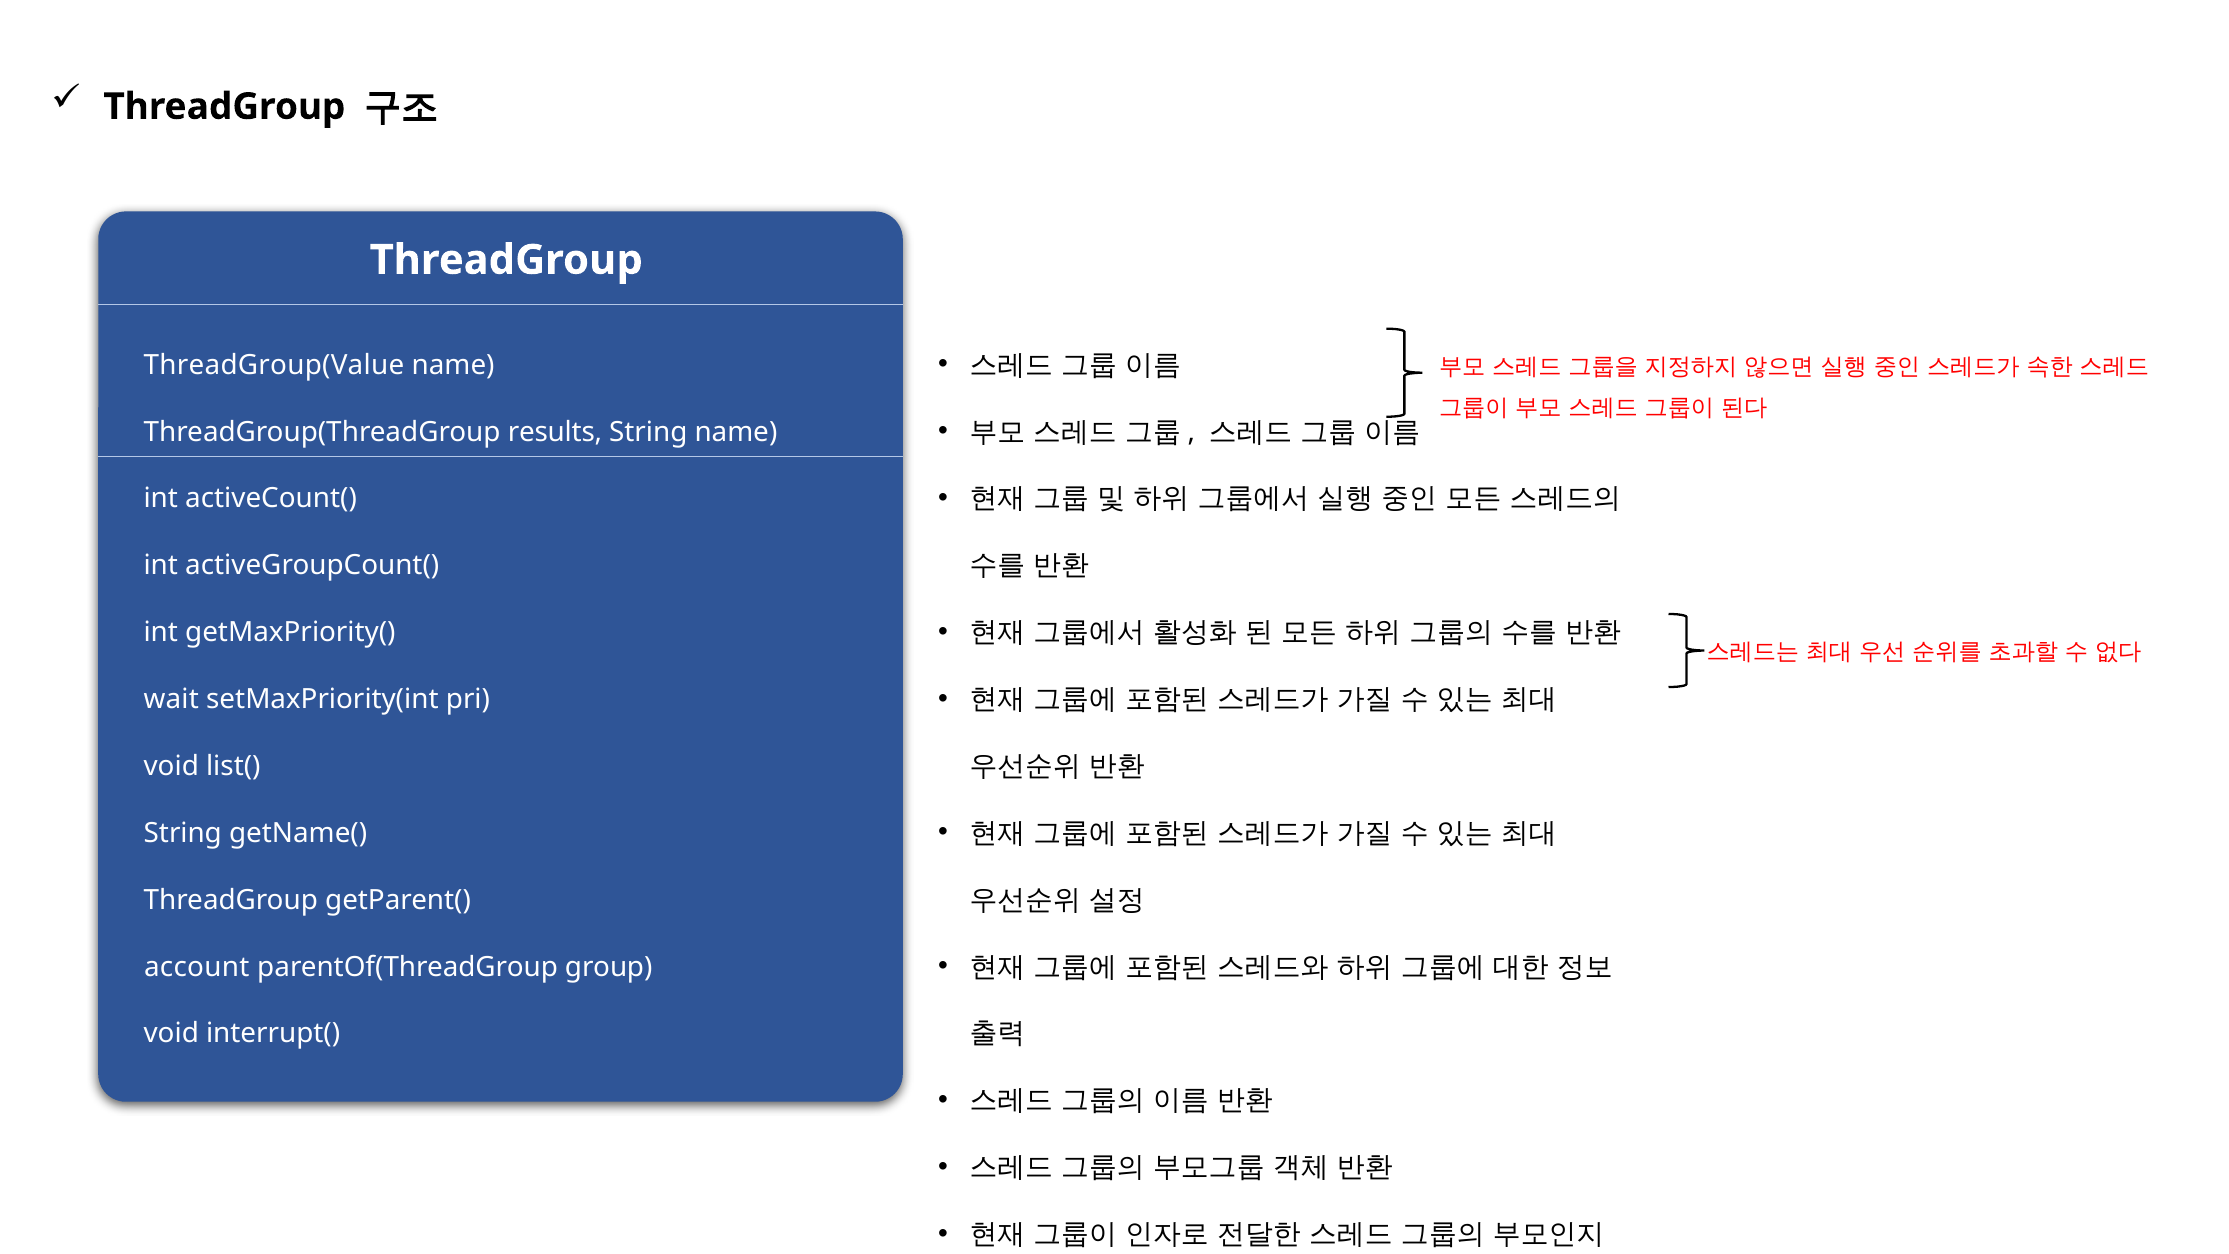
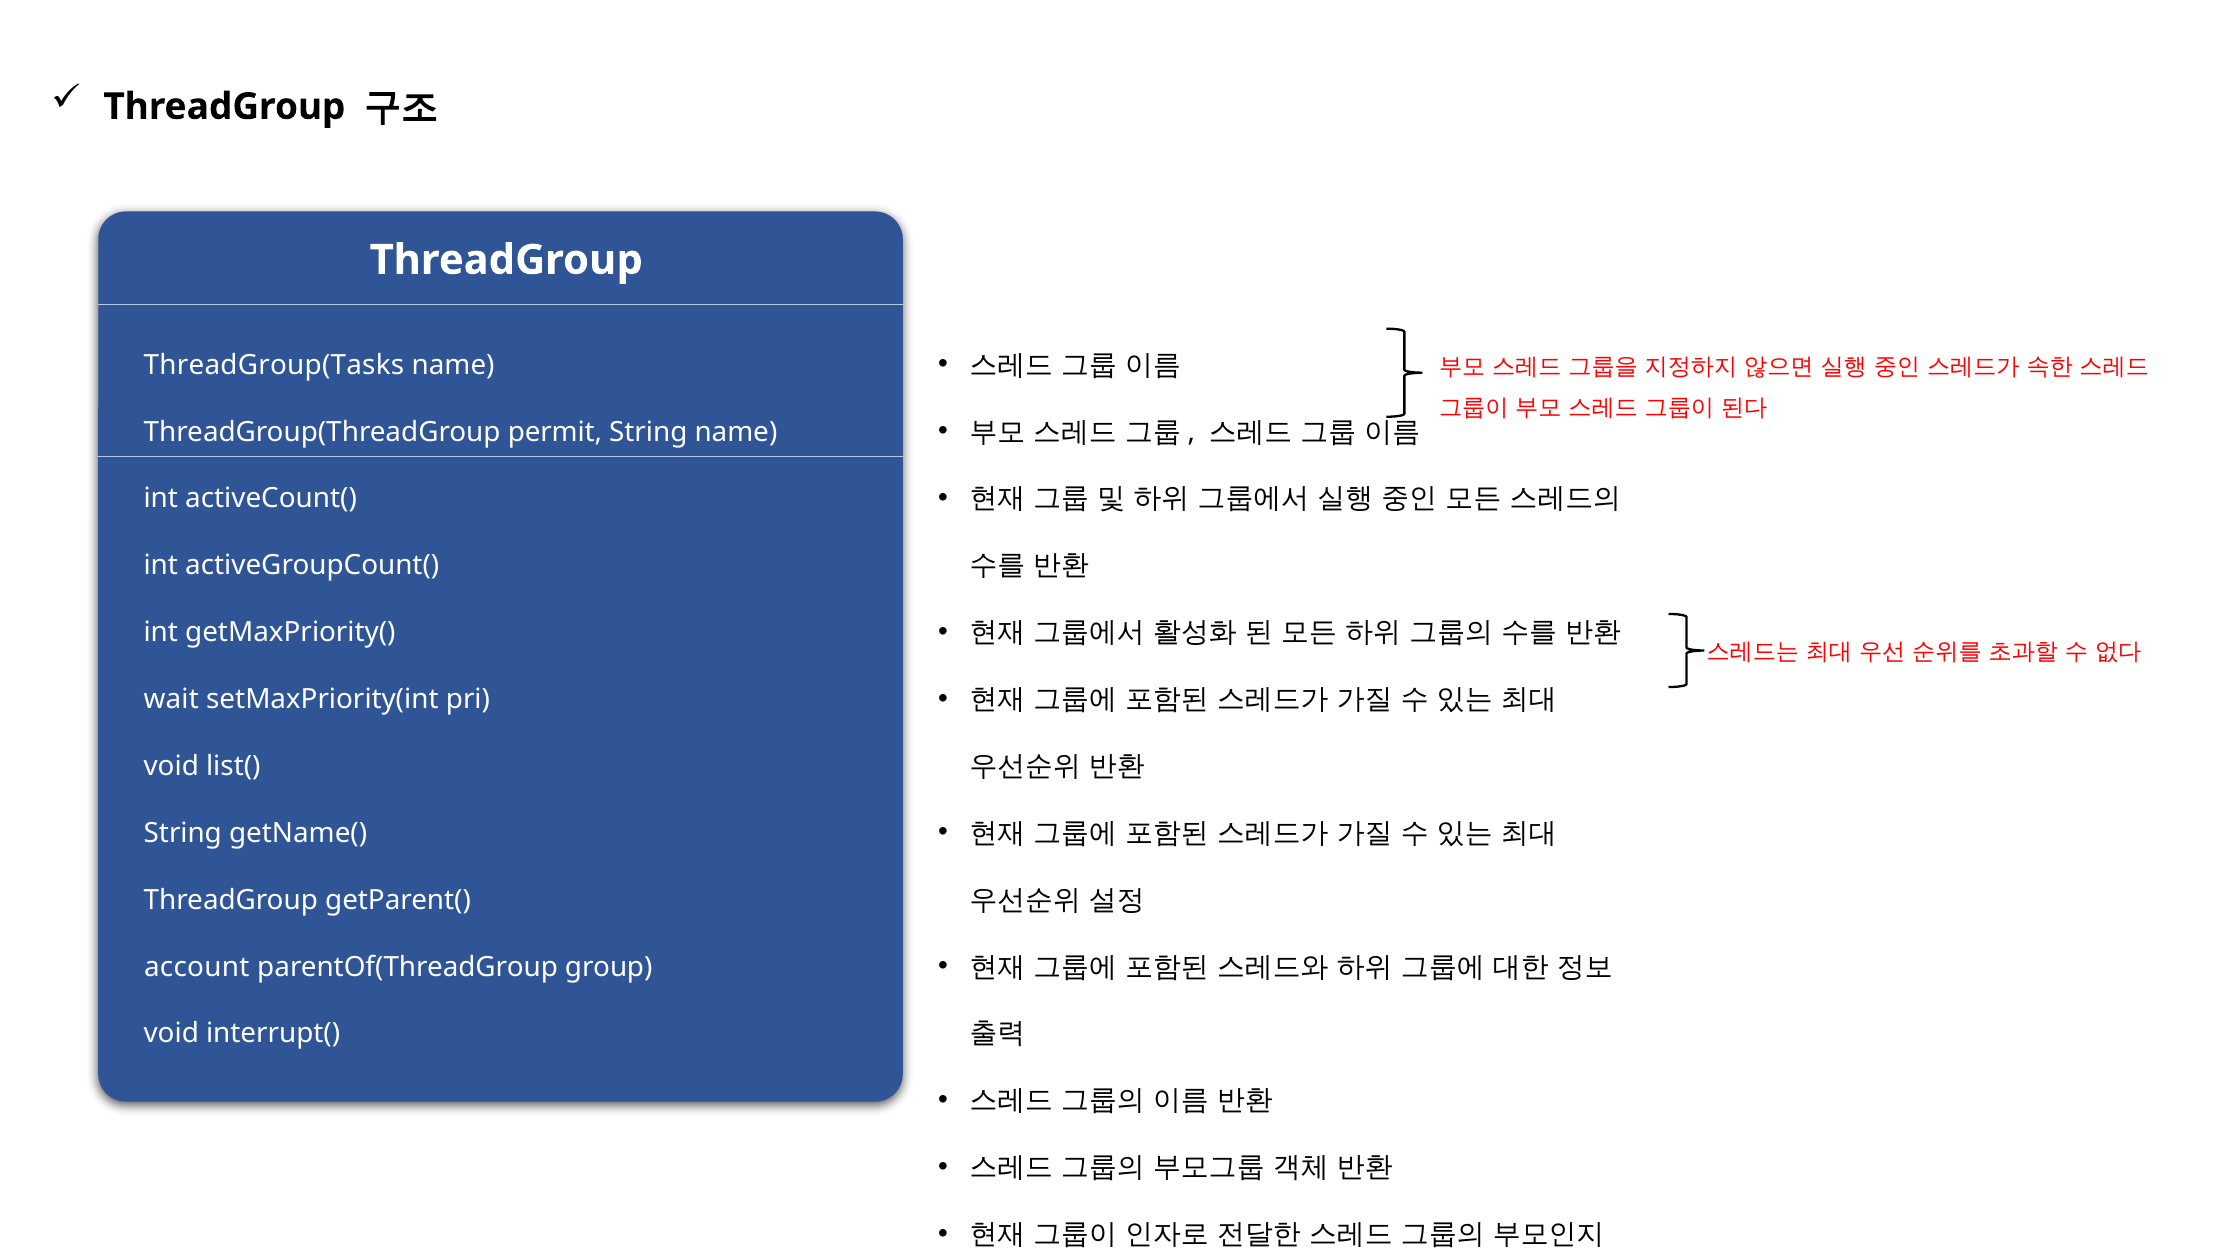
ThreadGroup(Value: ThreadGroup(Value -> ThreadGroup(Tasks (274, 365)
results: results -> permit (555, 432)
